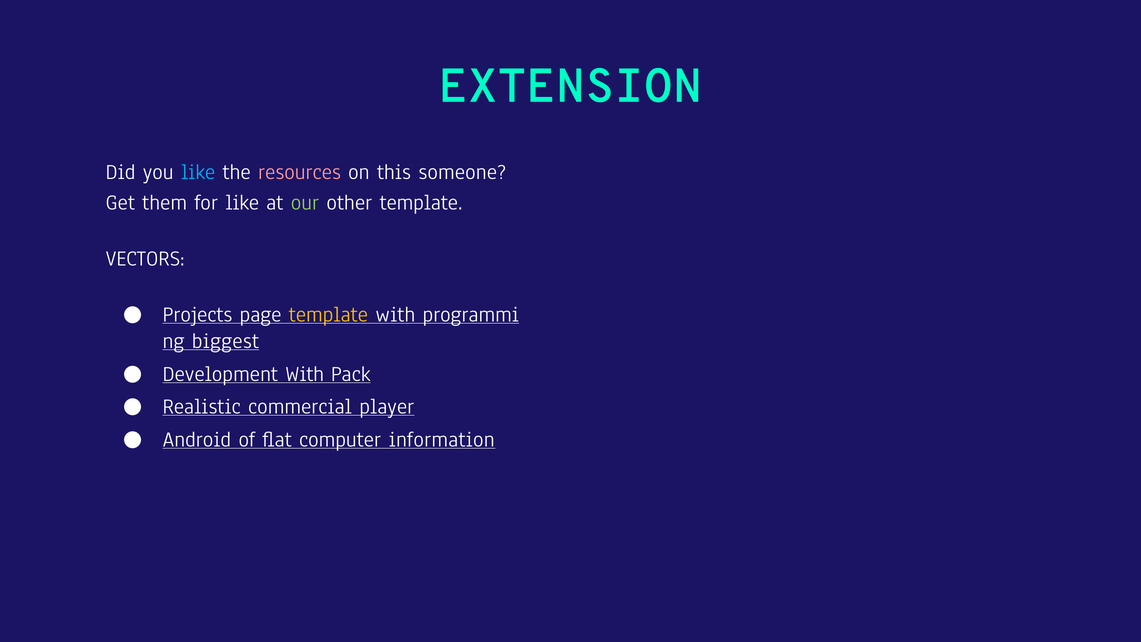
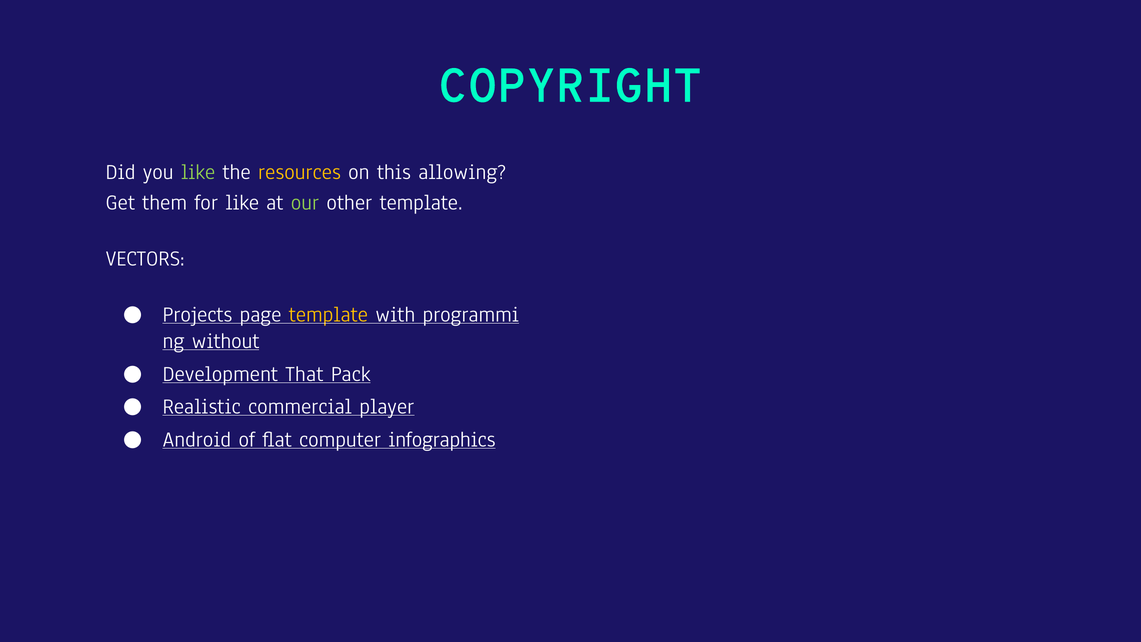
EXTENSION: EXTENSION -> COPYRIGHT (570, 86)
like colour: light blue -> light green (198, 172)
resources colour: pink -> yellow (299, 172)
someone: someone -> allowing (462, 172)
biggest: biggest -> without (226, 341)
Development With: With -> That (304, 374)
information: information -> infographics (442, 439)
